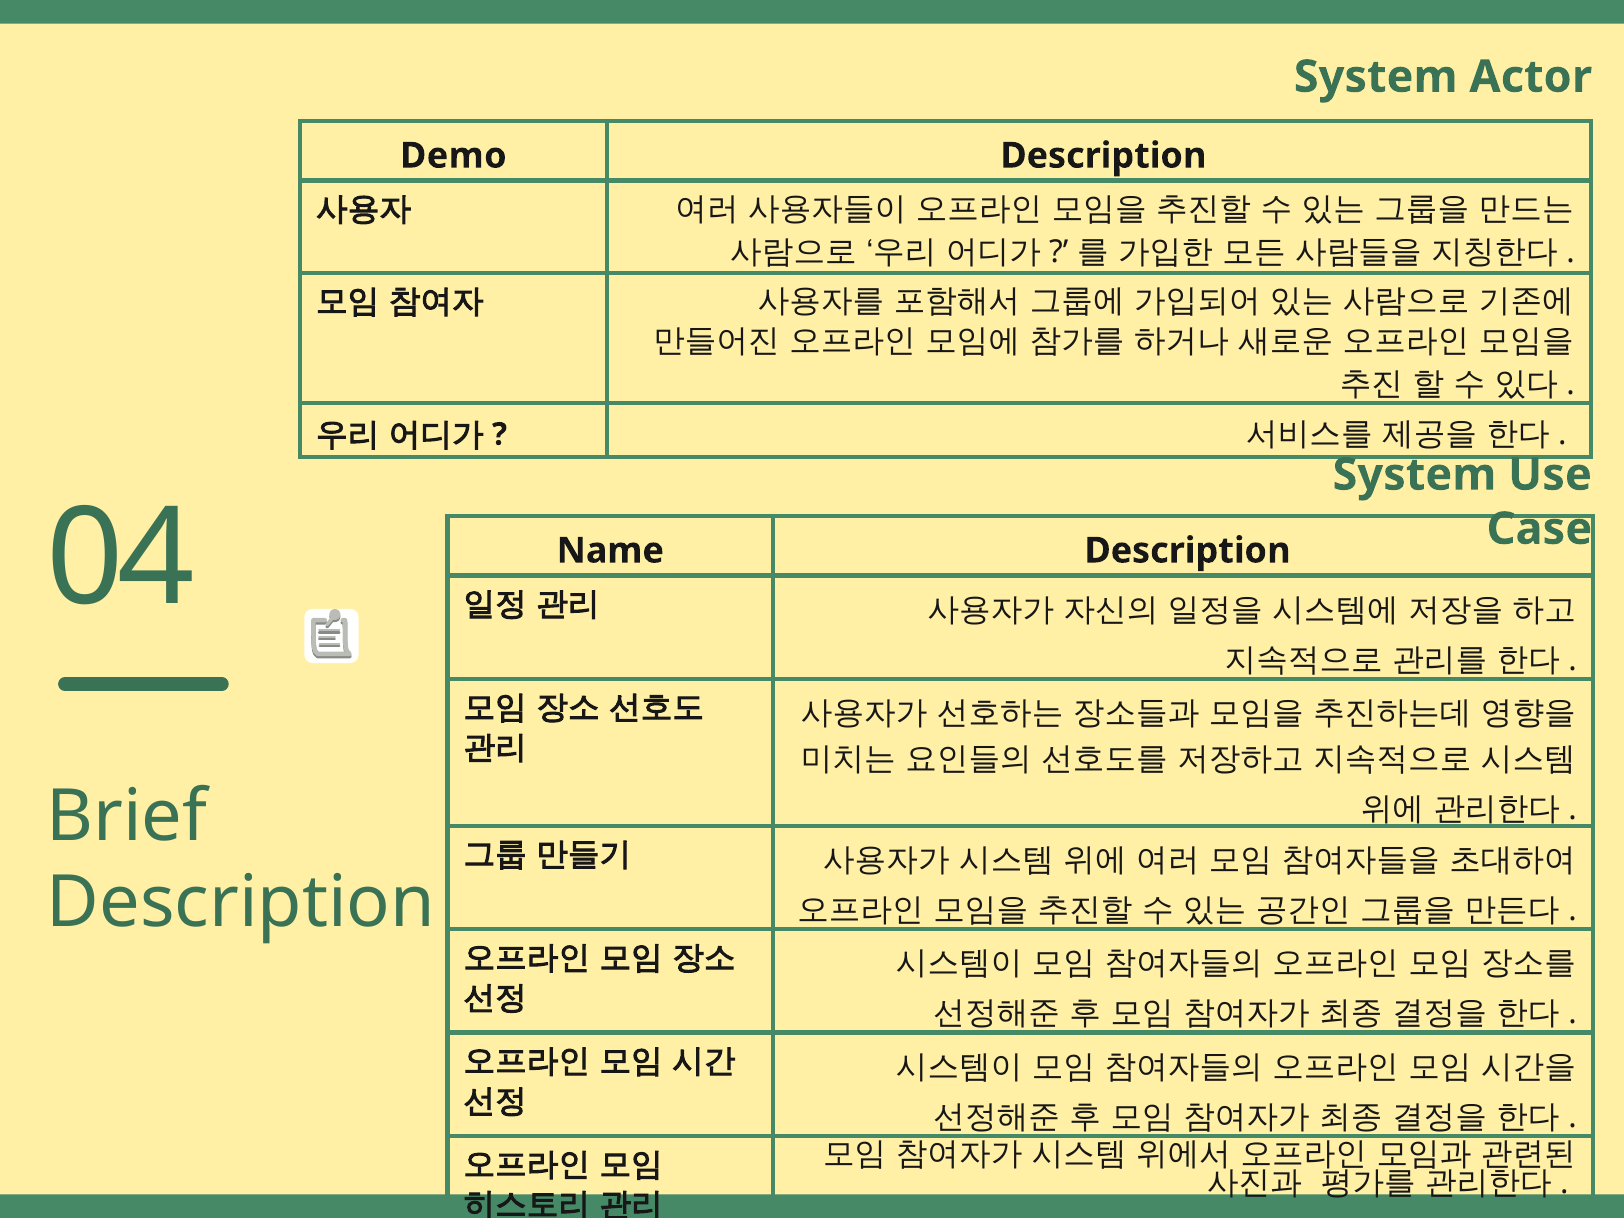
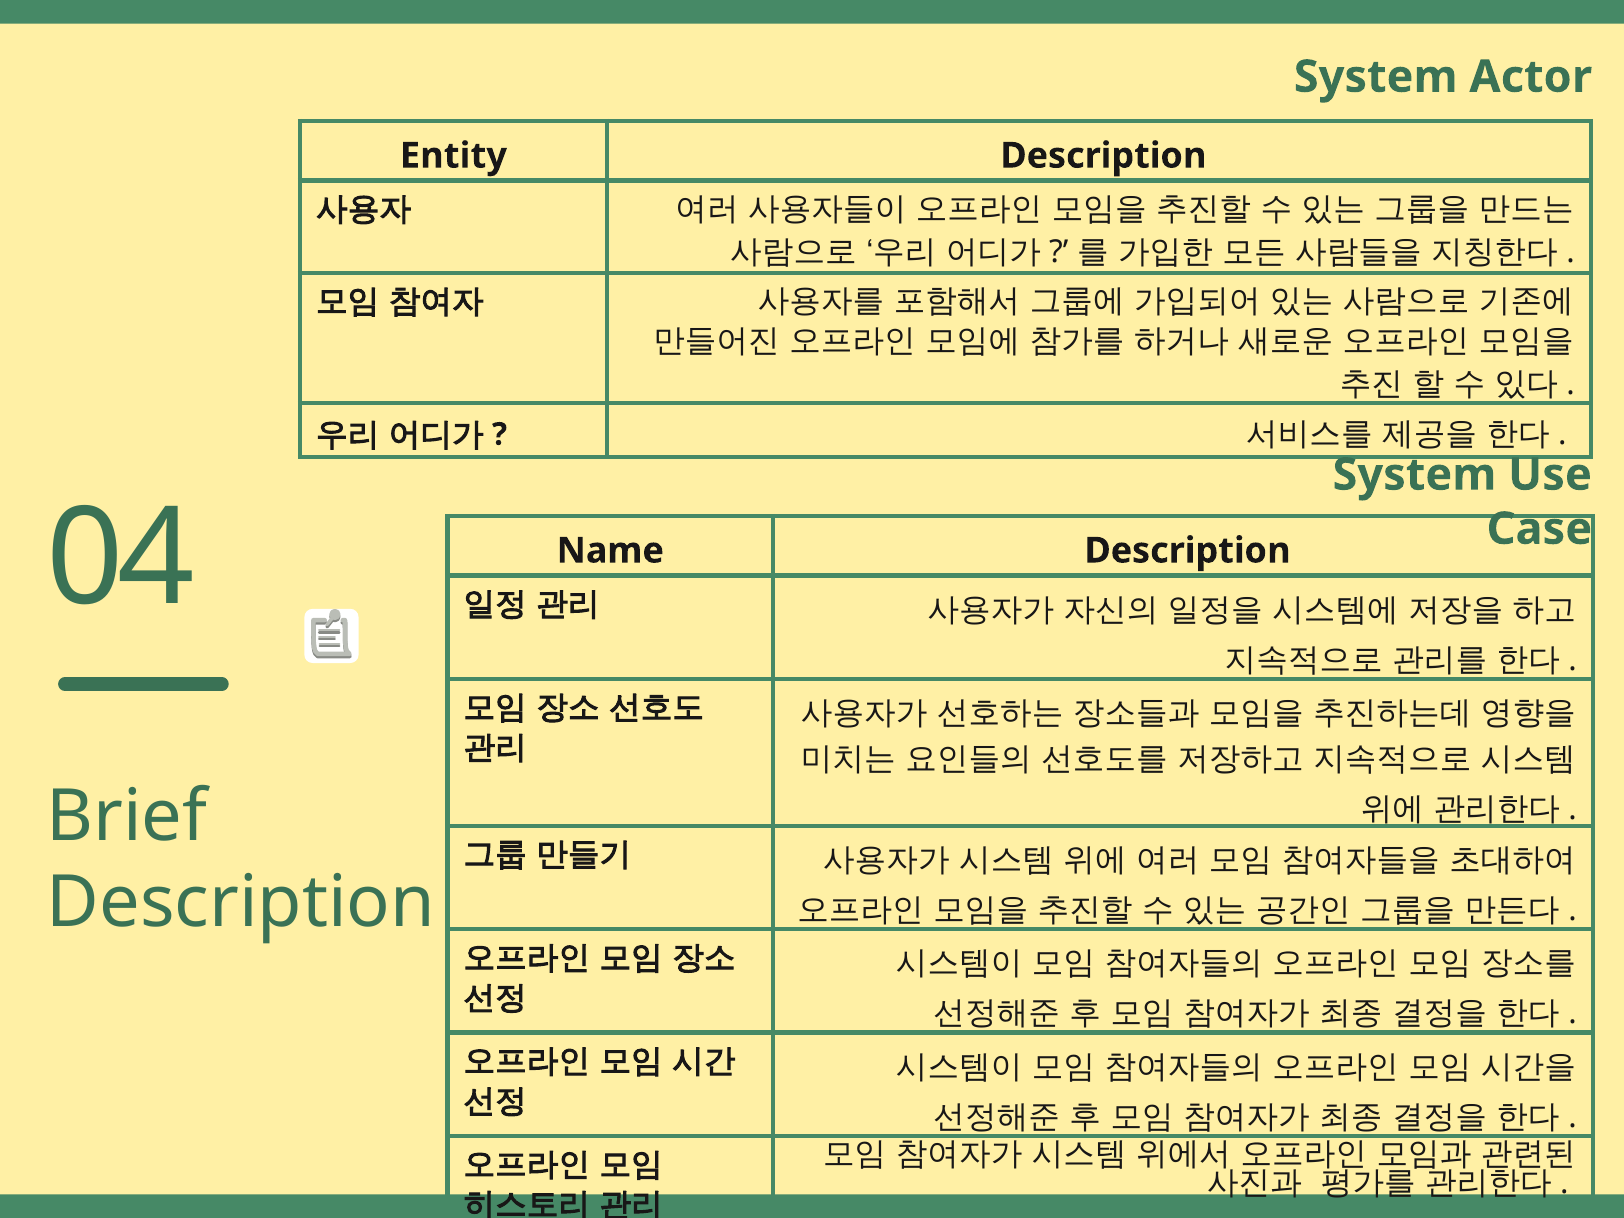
Demo: Demo -> Entity (453, 156)
